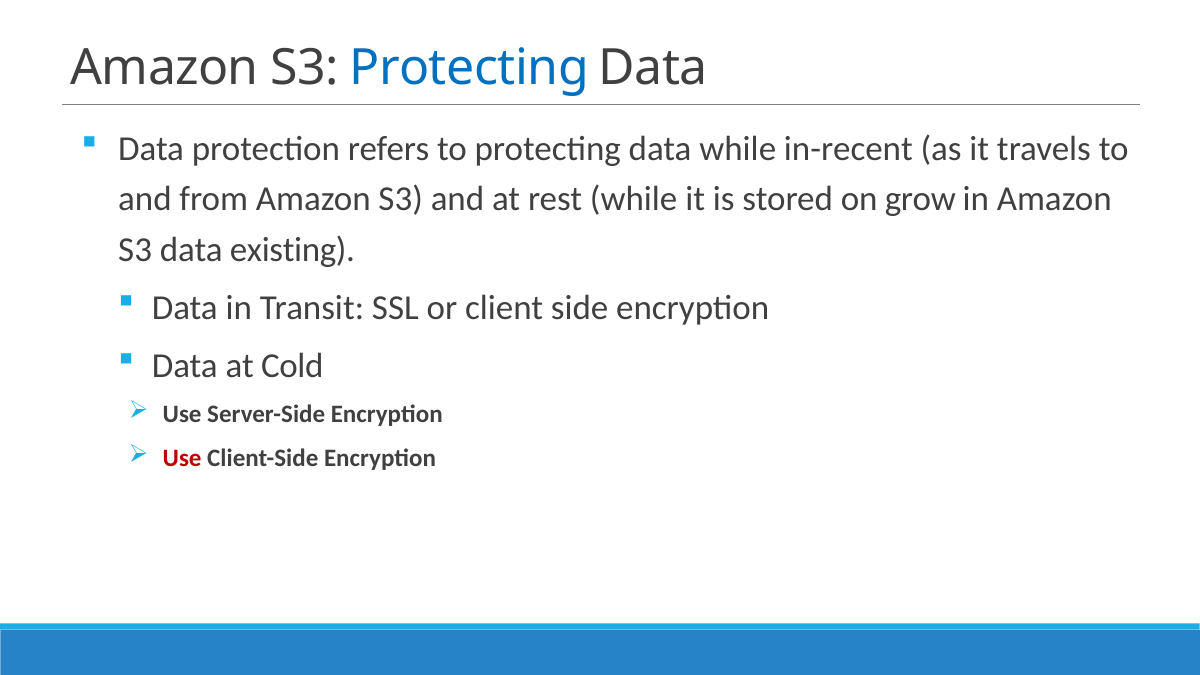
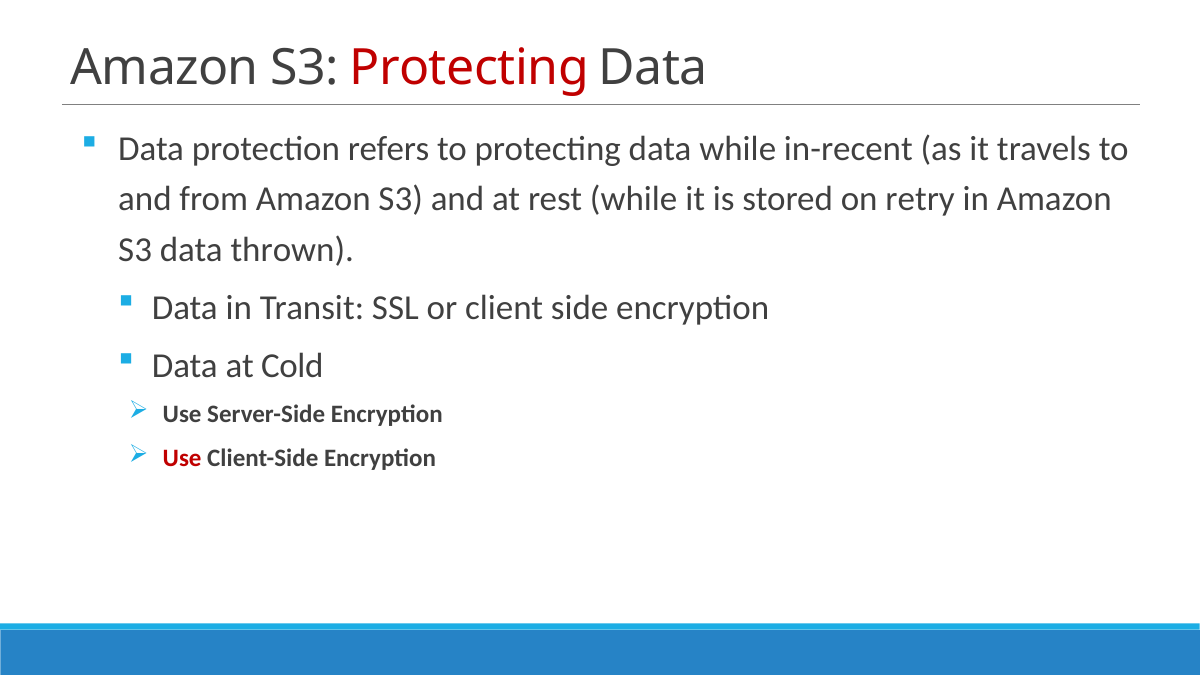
Protecting colour: blue -> red (469, 68)
grow: grow -> retry (920, 199)
existing: existing -> thrown (292, 250)
